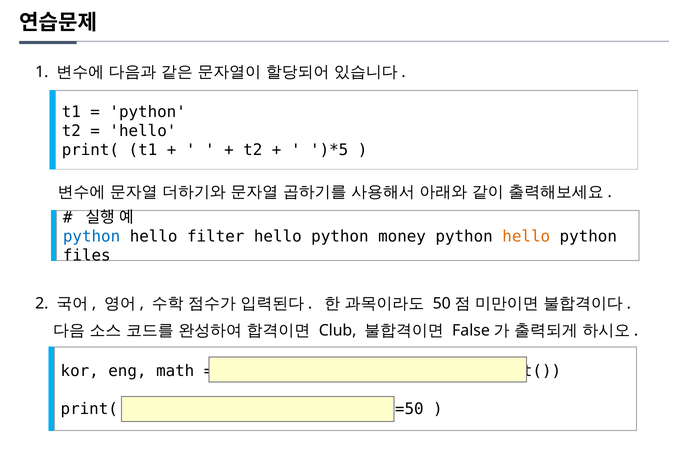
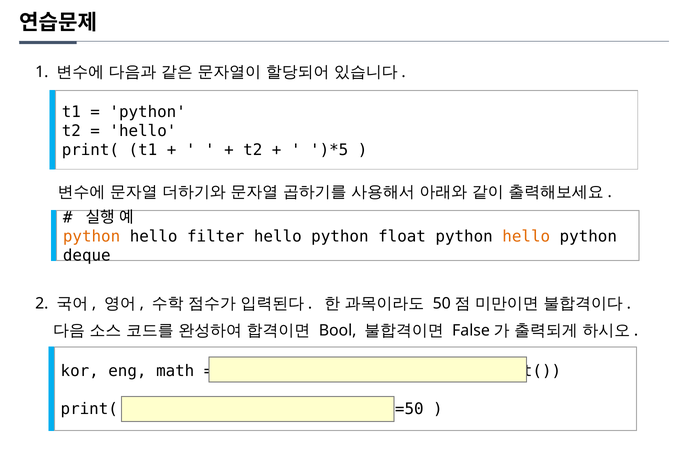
python colour: blue -> orange (92, 237)
money: money -> float (402, 237)
files: files -> deque (87, 256)
Club: Club -> Bool (338, 331)
